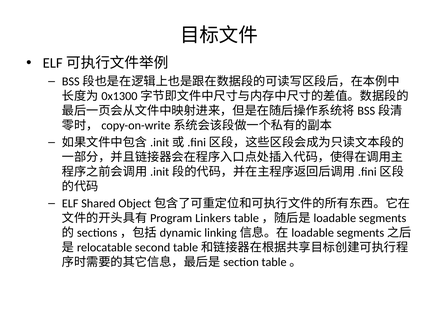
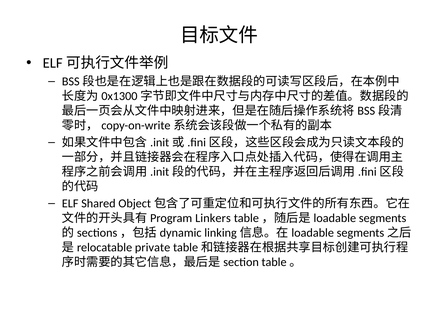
second: second -> private (153, 247)
